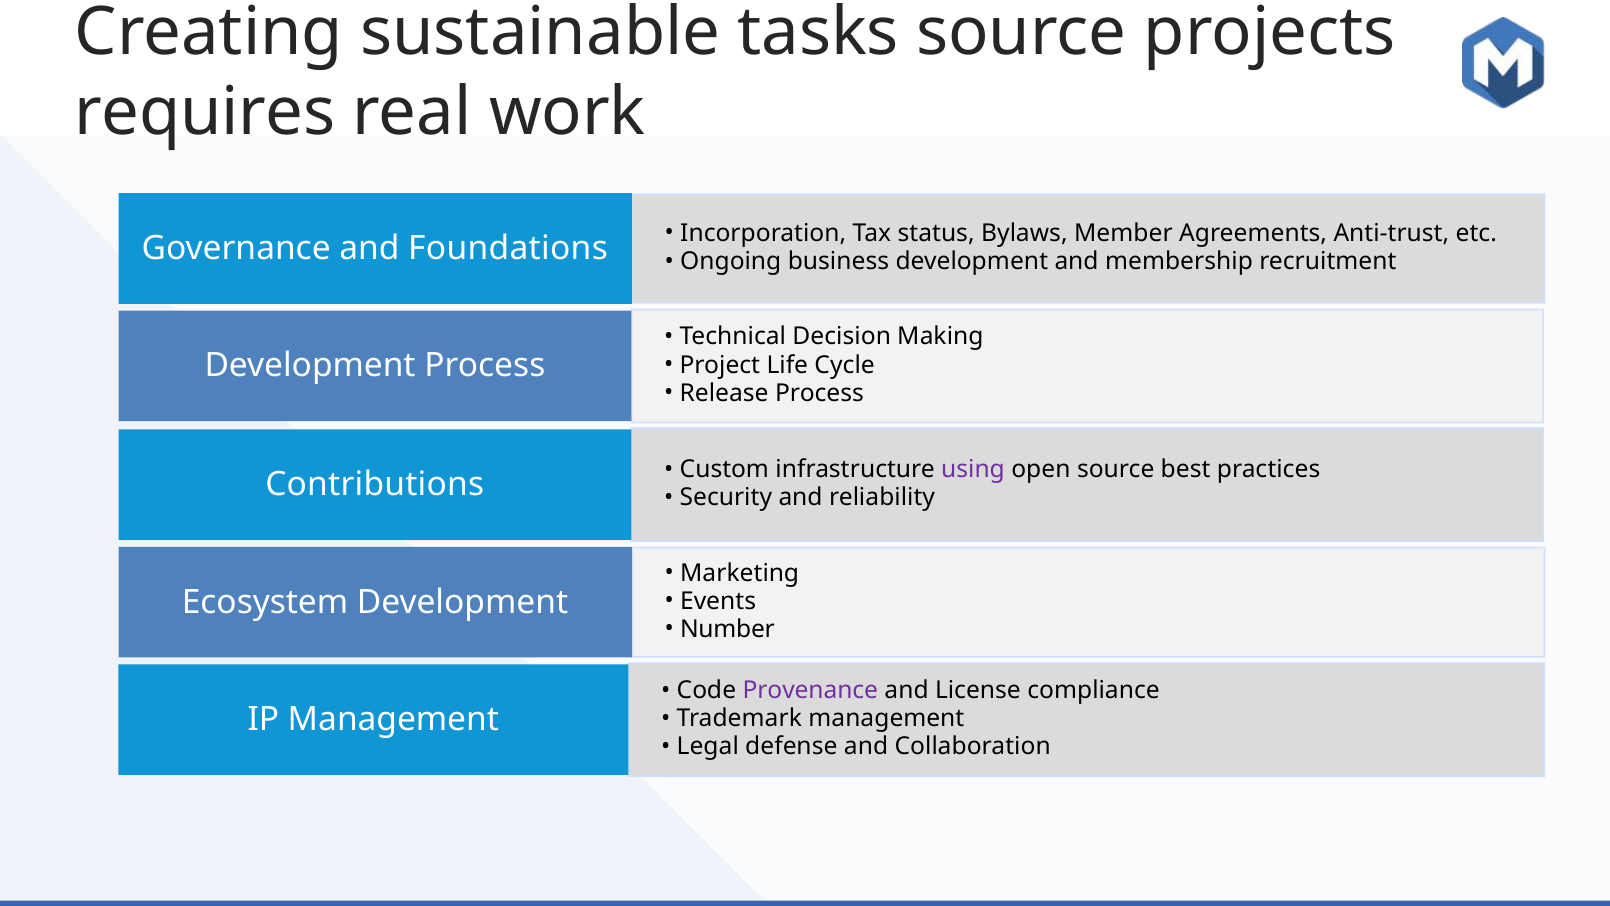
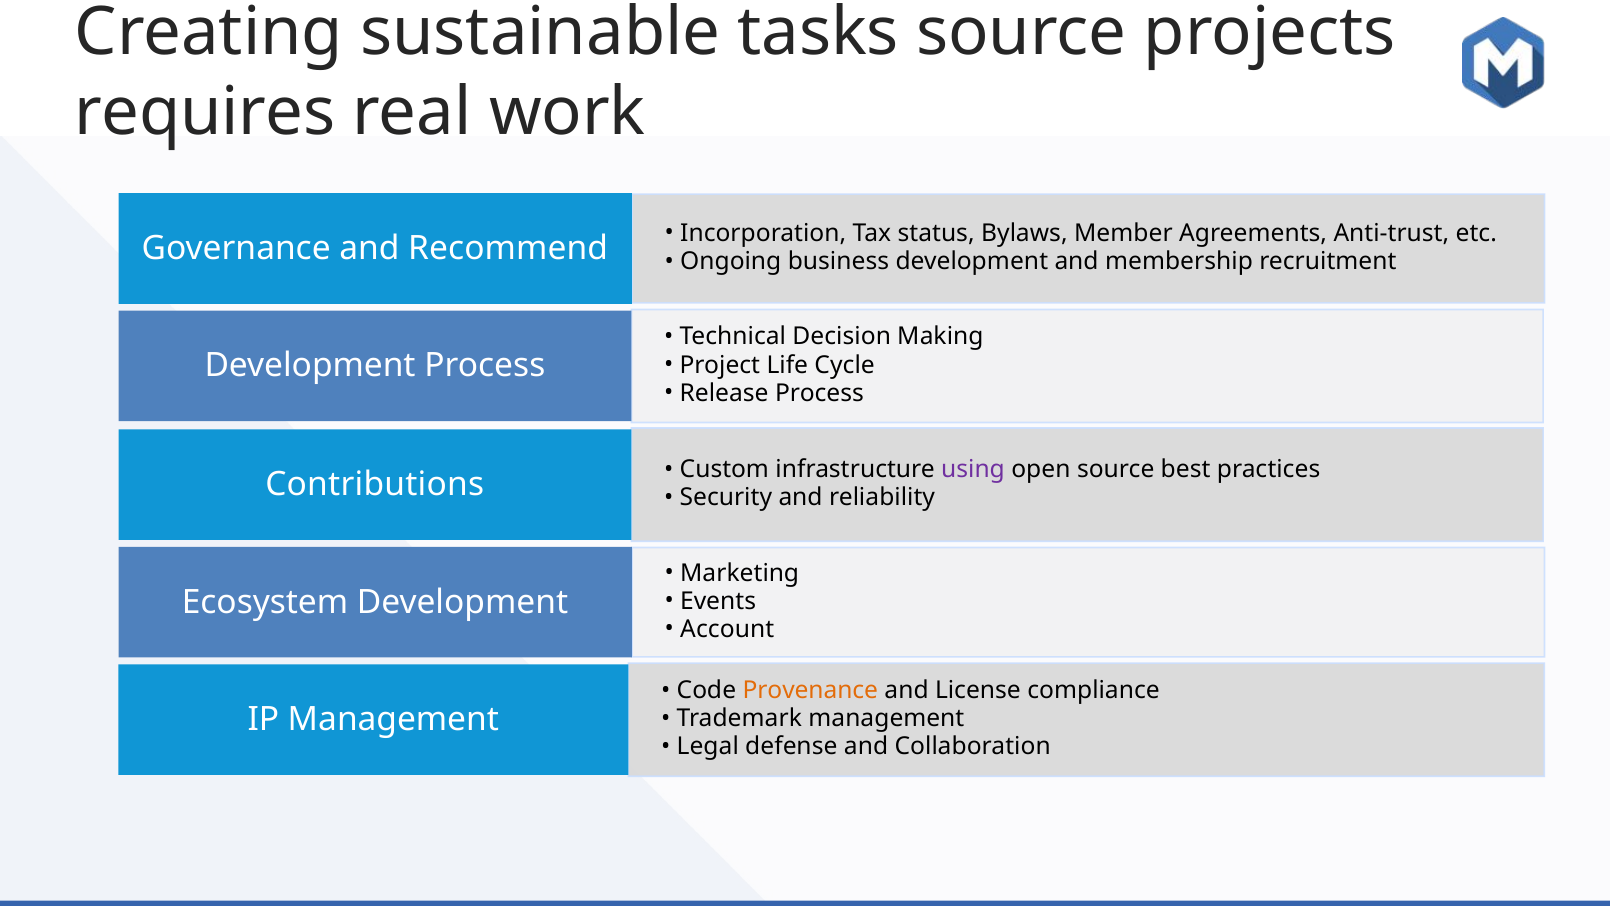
Foundations: Foundations -> Recommend (508, 248)
Number: Number -> Account (727, 629)
Provenance colour: purple -> orange (810, 690)
